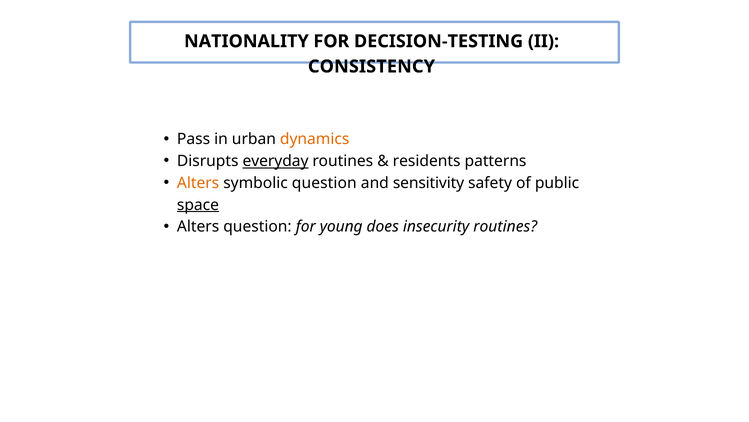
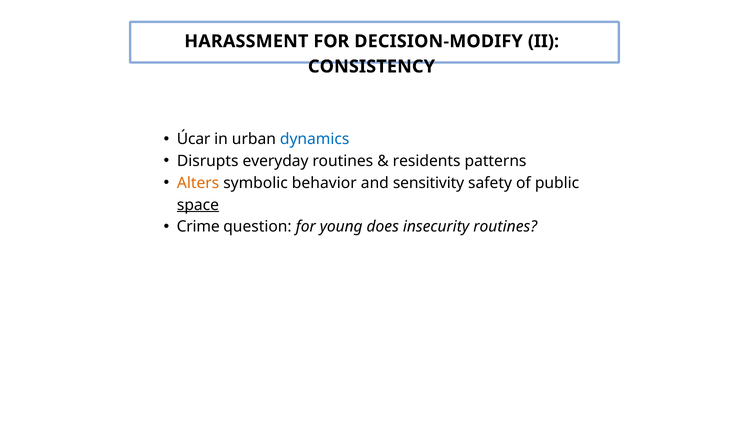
NATIONALITY: NATIONALITY -> HARASSMENT (246, 41)
DECISION-TESTING: DECISION-TESTING -> DECISION-MODIFY (439, 41)
Pass: Pass -> Úcar (194, 139)
dynamics colour: orange -> blue (315, 139)
everyday underline: present -> none (276, 161)
symbolic question: question -> behavior (324, 183)
Alters: Alters -> Crime (198, 226)
